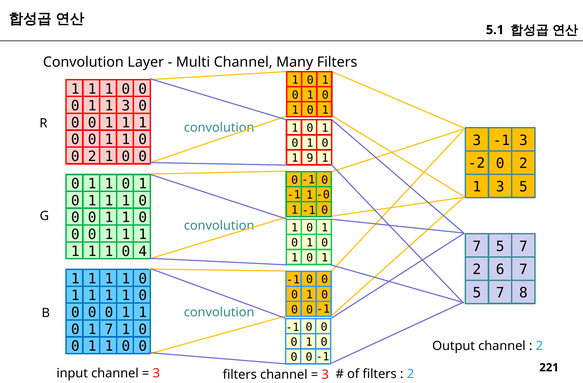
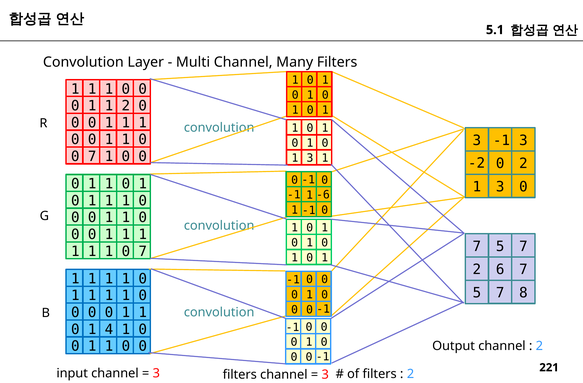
1 1 3: 3 -> 2 (126, 106)
2: 2 -> 7 (92, 156)
9: 9 -> 3 (310, 158)
5: 5 -> 0 (523, 187)
-0: -0 -> -6 (323, 195)
1 0 4: 4 -> 7 (143, 251)
1 7: 7 -> 4 (109, 329)
